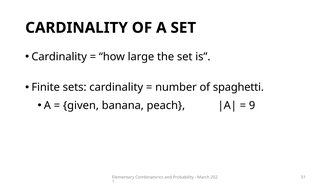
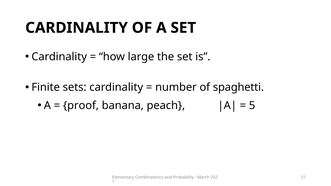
given: given -> proof (81, 106)
9: 9 -> 5 (252, 106)
